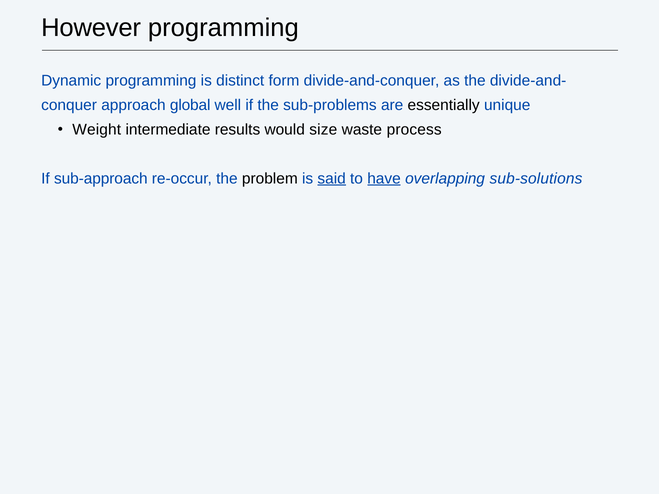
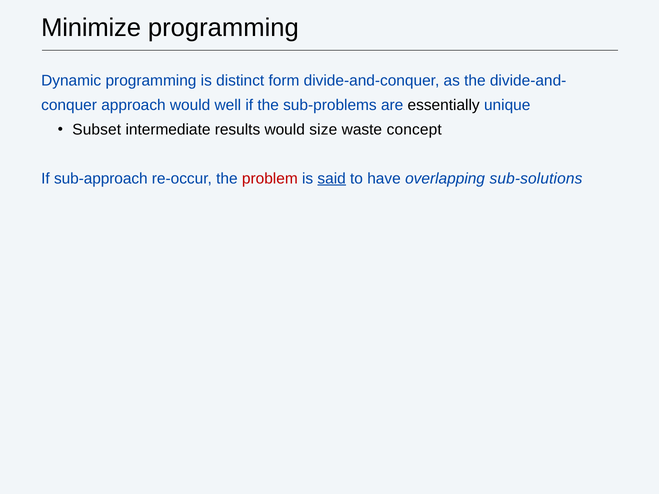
However: However -> Minimize (91, 28)
approach global: global -> would (190, 105)
Weight: Weight -> Subset (97, 130)
process: process -> concept (414, 130)
problem colour: black -> red (270, 178)
have underline: present -> none (384, 178)
